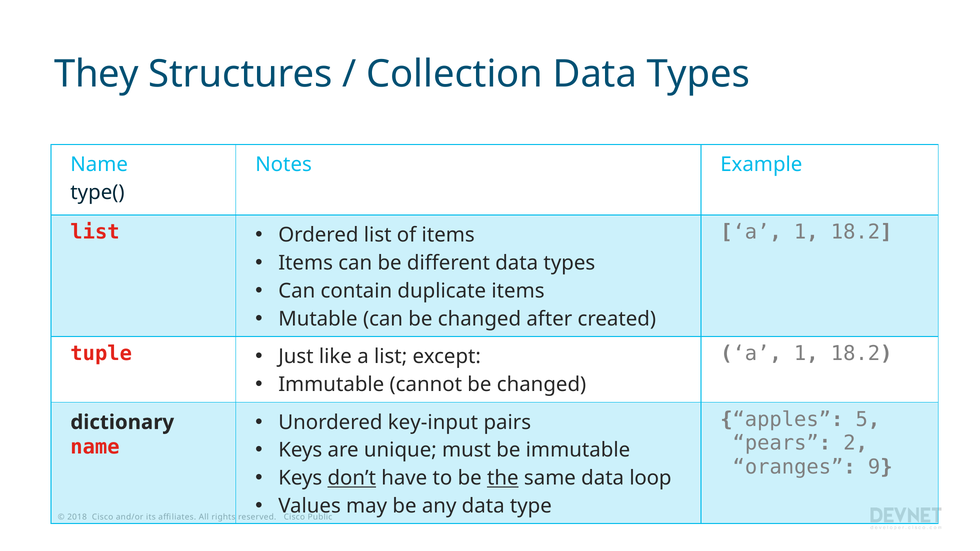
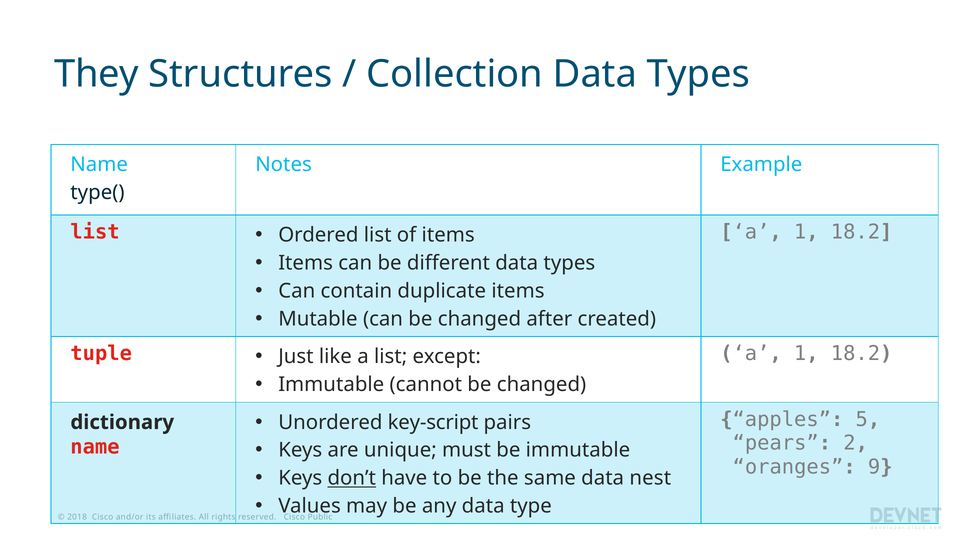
key-input: key-input -> key-script (433, 422)
the underline: present -> none (503, 478)
loop: loop -> nest (650, 478)
